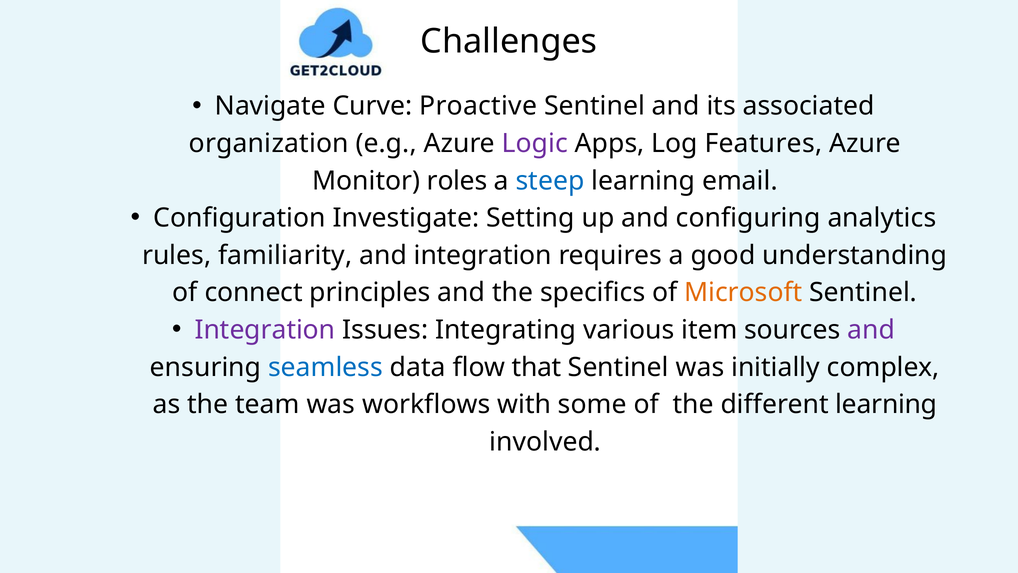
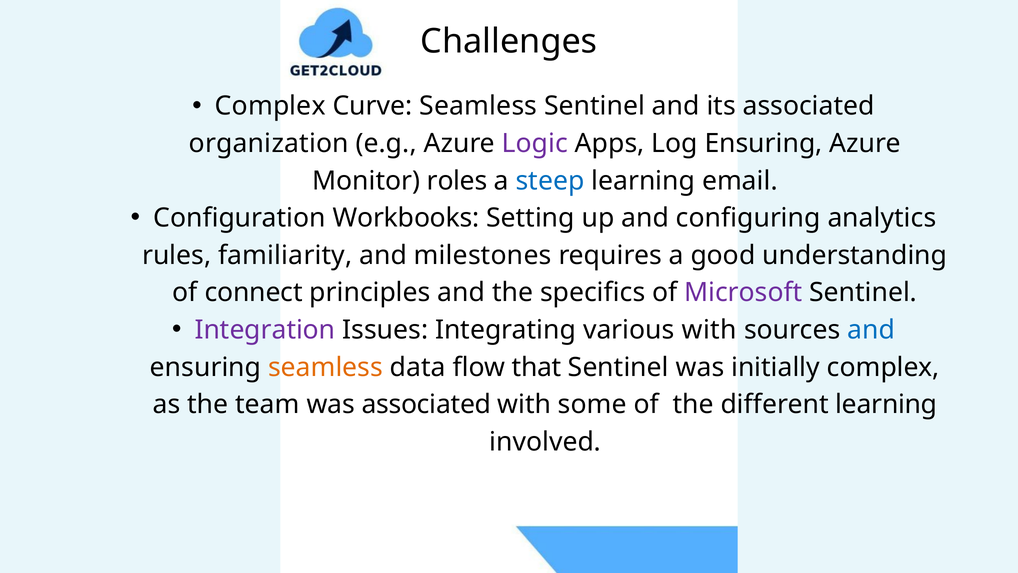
Navigate: Navigate -> Complex (270, 106)
Curve Proactive: Proactive -> Seamless (478, 106)
Log Features: Features -> Ensuring (764, 143)
Investigate: Investigate -> Workbooks (406, 218)
and integration: integration -> milestones (483, 255)
Microsoft colour: orange -> purple (743, 292)
various item: item -> with (709, 330)
and colour: purple -> blue (871, 330)
seamless colour: blue -> orange (326, 367)
was workflows: workflows -> associated (426, 404)
